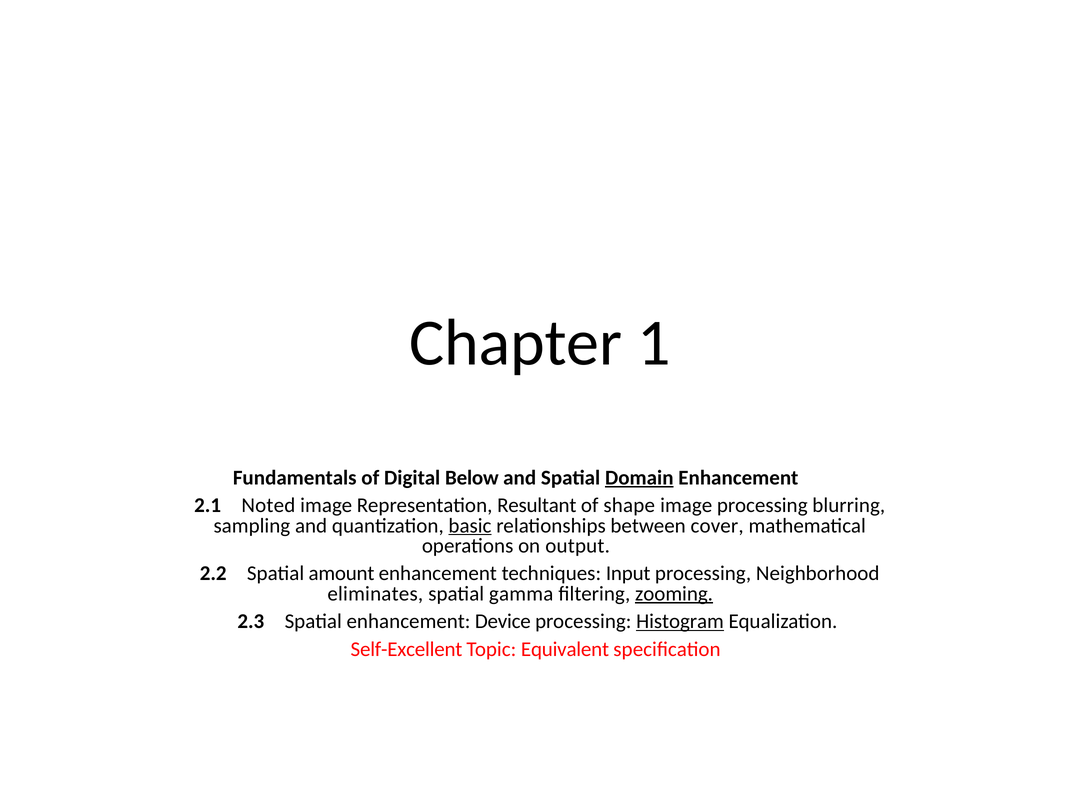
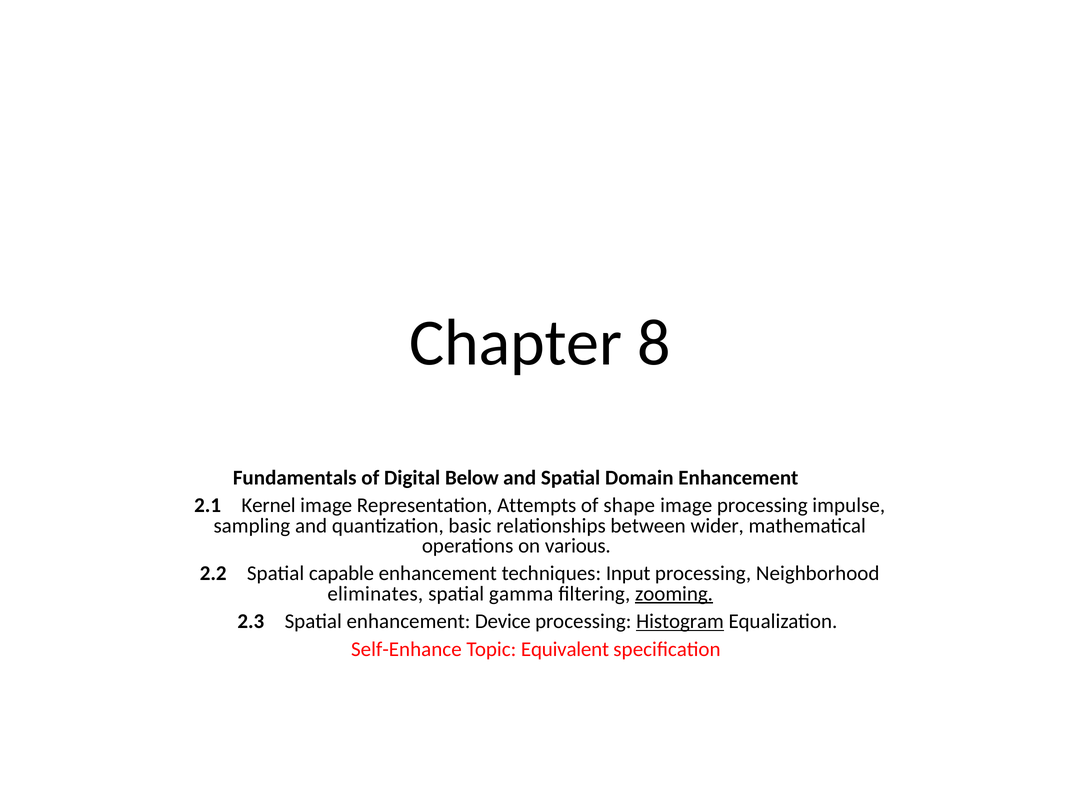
1: 1 -> 8 (654, 343)
Domain underline: present -> none (639, 478)
Noted: Noted -> Kernel (269, 505)
Resultant: Resultant -> Attempts (537, 505)
blurring: blurring -> impulse (849, 505)
basic underline: present -> none (470, 526)
cover: cover -> wider (717, 526)
output: output -> various (578, 546)
amount: amount -> capable (341, 574)
Self-Excellent: Self-Excellent -> Self-Enhance (406, 649)
